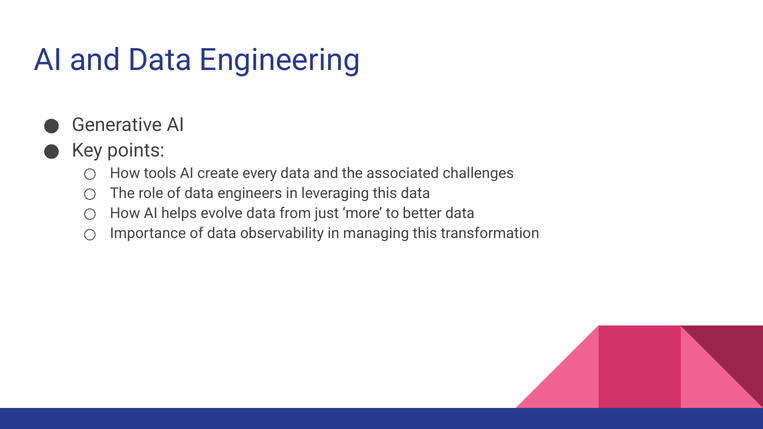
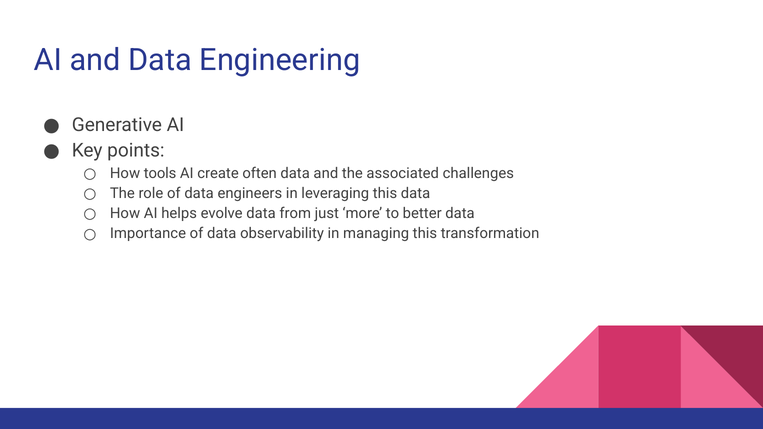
every: every -> often (260, 173)
